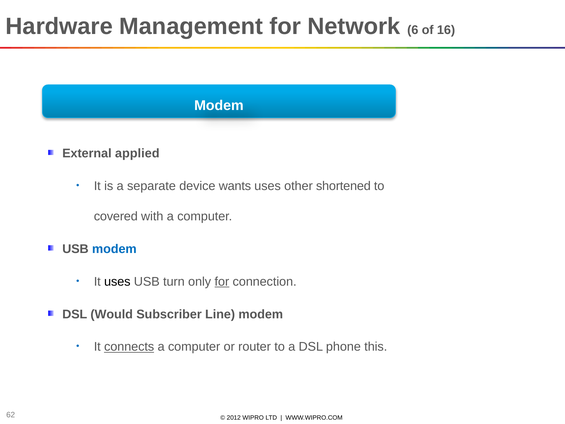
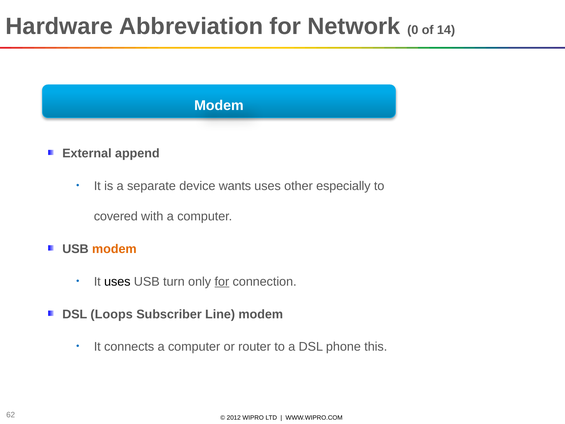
Management: Management -> Abbreviation (191, 26)
6: 6 -> 0 (413, 30)
16: 16 -> 14 (446, 30)
applied: applied -> append (137, 153)
shortened: shortened -> especially (343, 186)
modem colour: blue -> orange (114, 249)
Would: Would -> Loops (112, 314)
connects underline: present -> none (129, 347)
